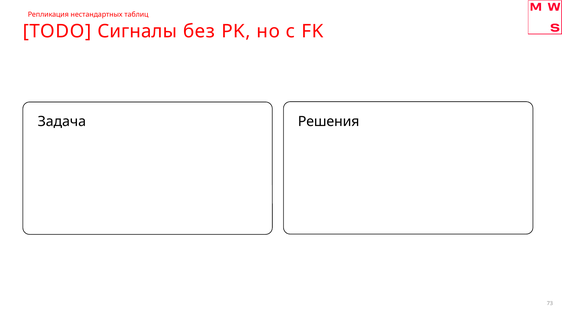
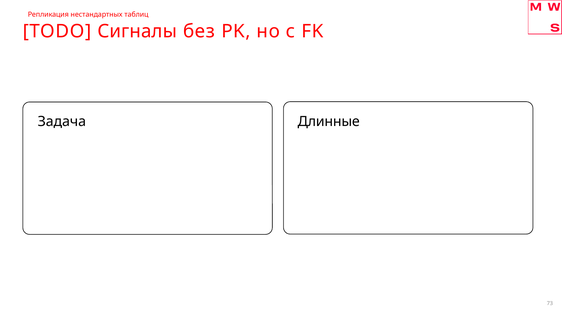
Решения: Решения -> Длинные (329, 121)
